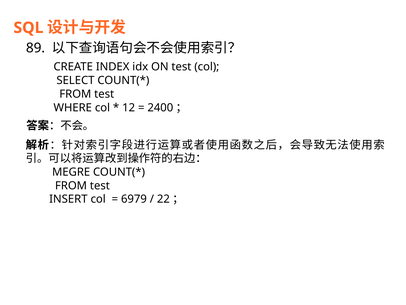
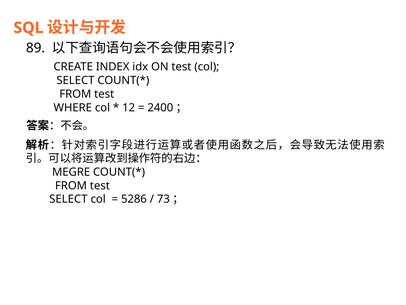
INSERT: INSERT -> SELECT (68, 199)
6979: 6979 -> 5286 (134, 199)
22: 22 -> 73 (163, 199)
